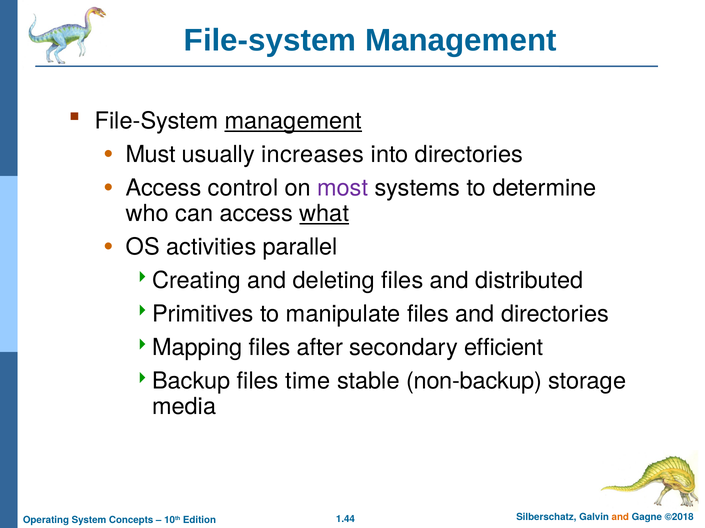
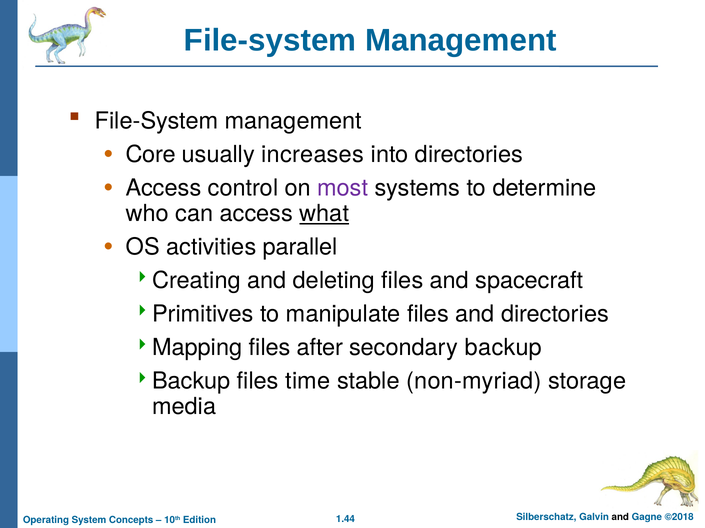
management underline: present -> none (293, 121)
Must: Must -> Core (151, 155)
distributed: distributed -> spacecraft (529, 281)
efficient: efficient -> backup (503, 348)
non-backup: non-backup -> non-myriad (474, 382)
and colour: orange -> black (620, 518)
